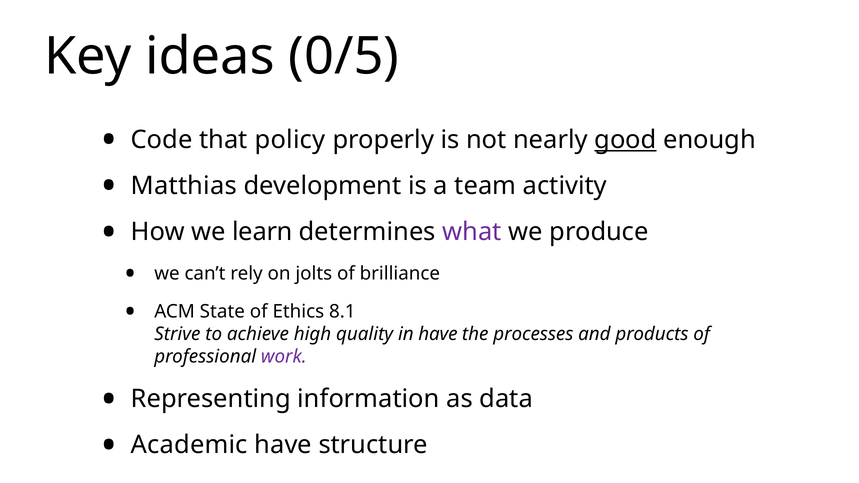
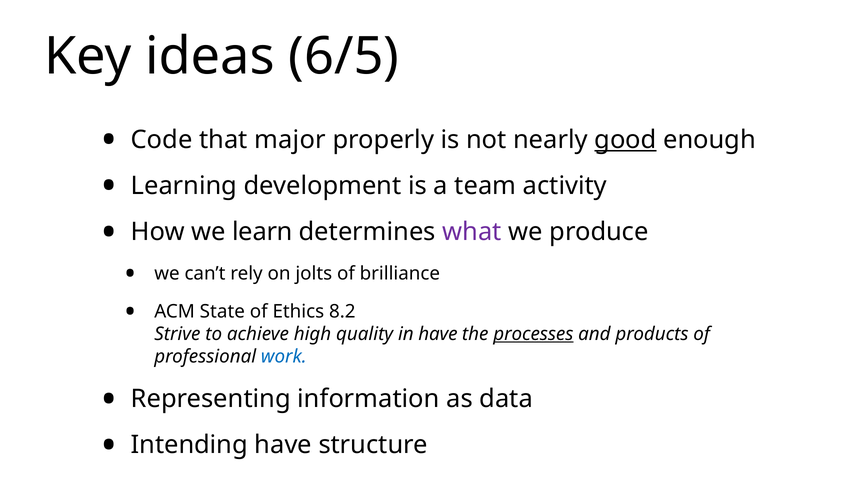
0/5: 0/5 -> 6/5 (344, 57)
policy: policy -> major (290, 140)
Matthias: Matthias -> Learning (184, 186)
8.1: 8.1 -> 8.2 (342, 312)
processes underline: none -> present (533, 334)
work colour: purple -> blue (284, 357)
Academic: Academic -> Intending (189, 445)
